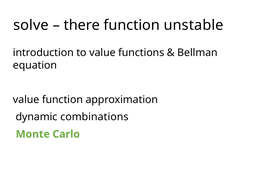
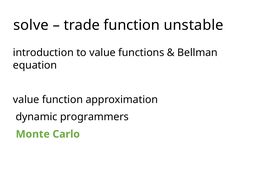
there: there -> trade (82, 25)
combinations: combinations -> programmers (94, 117)
